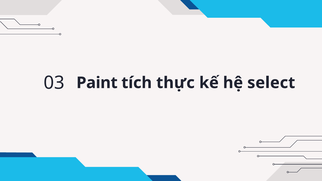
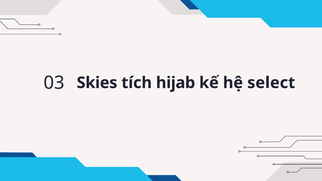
Paint: Paint -> Skies (97, 83)
thực: thực -> hijab (176, 83)
